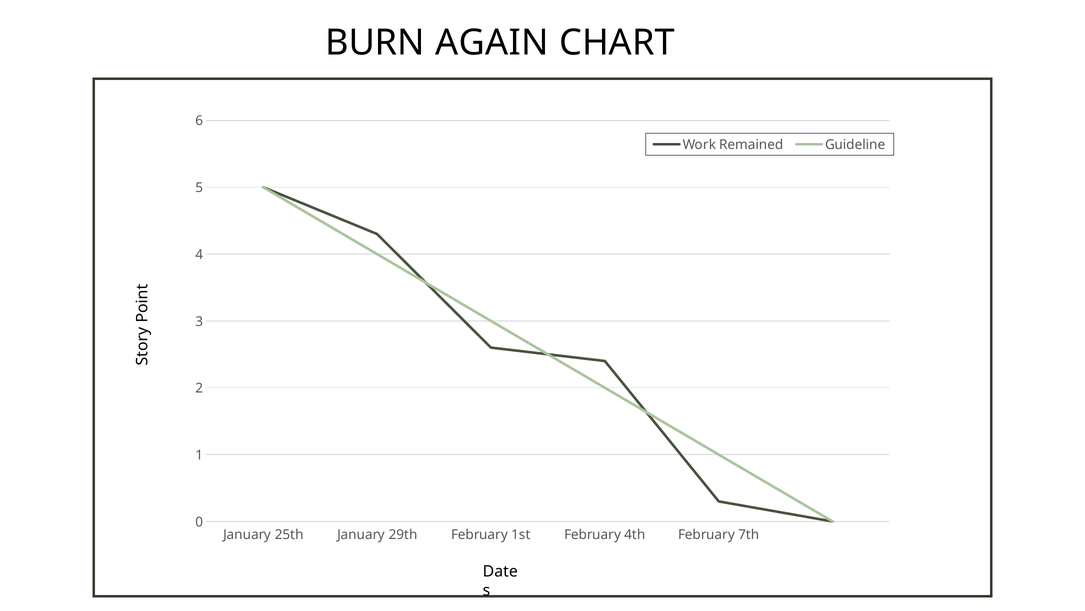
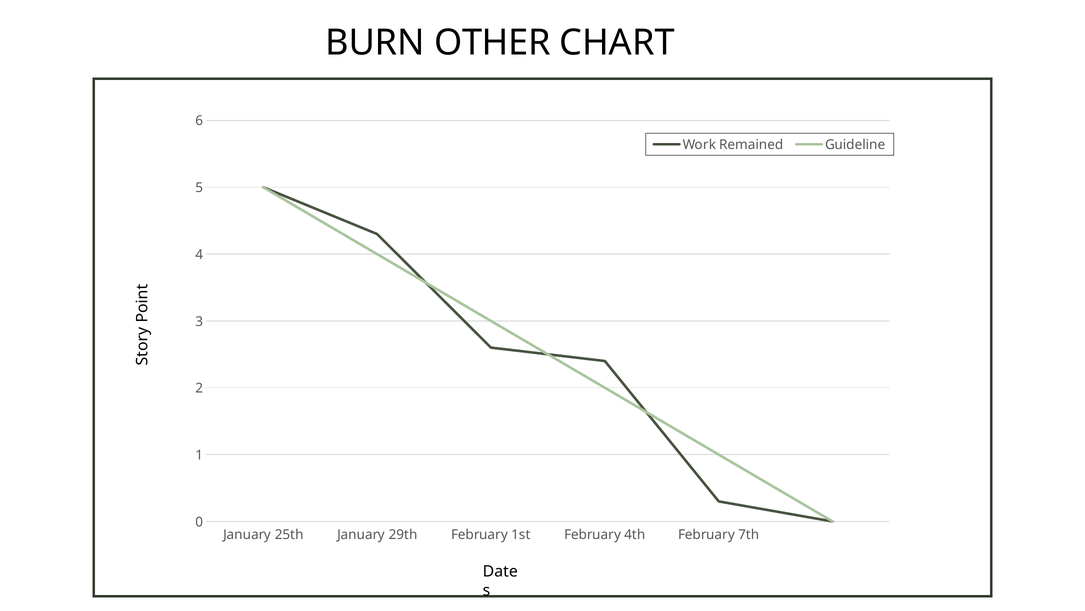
AGAIN: AGAIN -> OTHER (492, 43)
